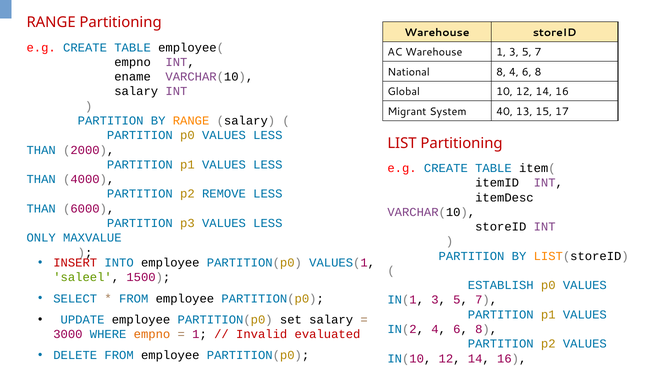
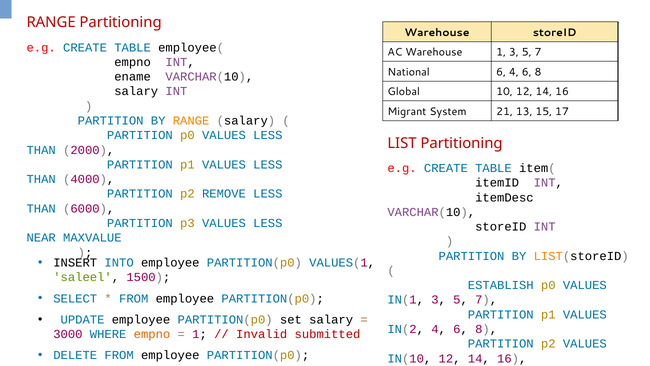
National 8: 8 -> 6 (501, 72)
40: 40 -> 21 (505, 111)
ONLY: ONLY -> NEAR (41, 238)
INSERT colour: red -> black (75, 262)
evaluated: evaluated -> submitted (327, 334)
